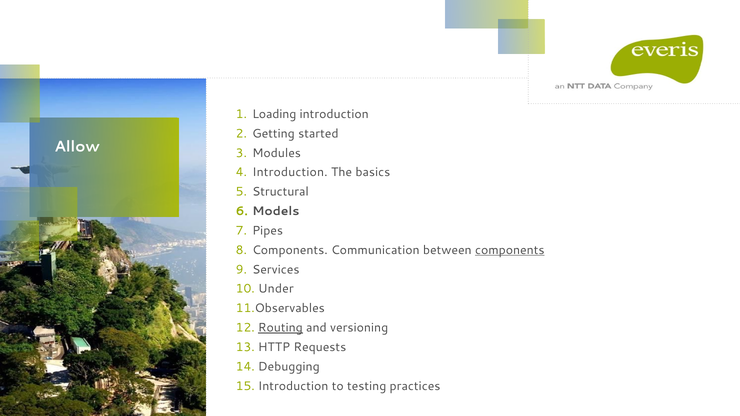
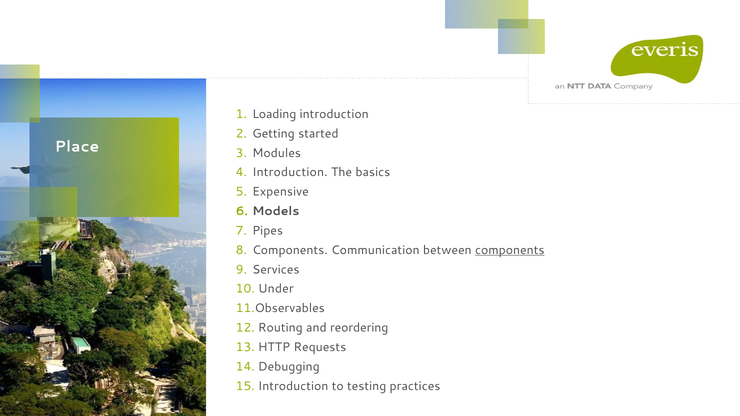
Allow: Allow -> Place (77, 147)
Structural: Structural -> Expensive (280, 192)
Routing underline: present -> none (280, 328)
versioning: versioning -> reordering (359, 328)
